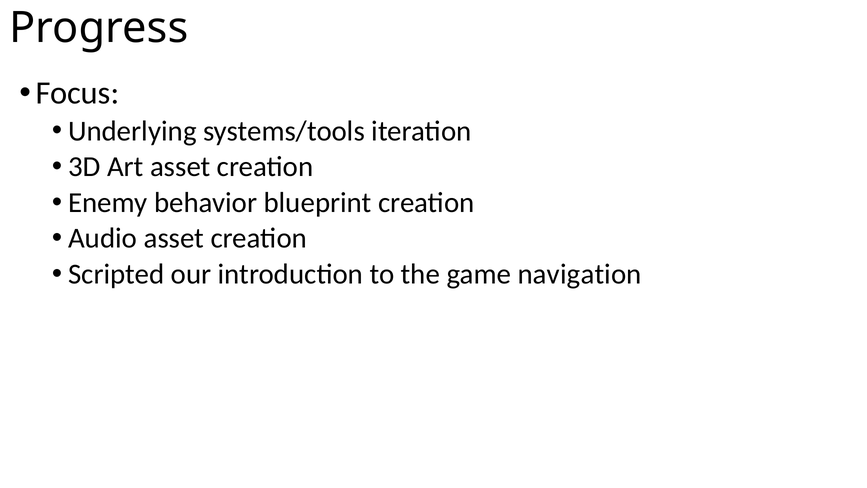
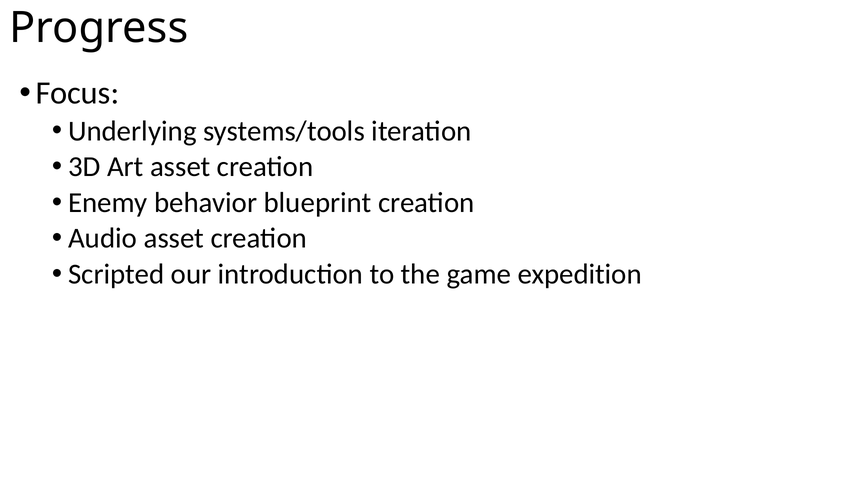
navigation: navigation -> expedition (580, 274)
